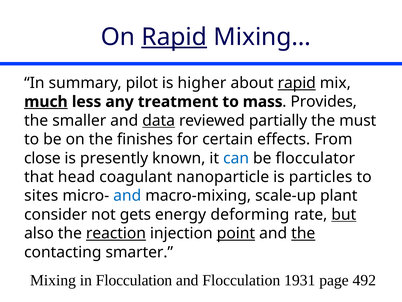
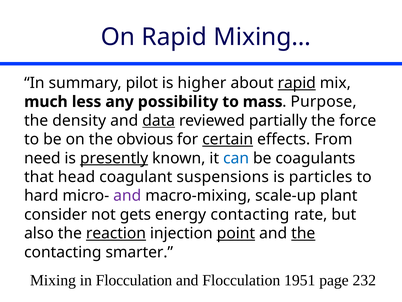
Rapid underline: present -> none (174, 37)
much underline: present -> none (46, 102)
treatment: treatment -> possibility (178, 102)
Provides: Provides -> Purpose (324, 102)
smaller: smaller -> density (79, 120)
must: must -> force (358, 120)
finishes: finishes -> obvious (145, 139)
certain underline: none -> present (228, 139)
close: close -> need (42, 158)
presently underline: none -> present (114, 158)
flocculator: flocculator -> coagulants (315, 158)
nanoparticle: nanoparticle -> suspensions (223, 177)
sites: sites -> hard (41, 195)
and colour: blue -> purple (127, 195)
energy deforming: deforming -> contacting (250, 214)
but underline: present -> none (344, 214)
1931: 1931 -> 1951 (300, 280)
492: 492 -> 232 (364, 280)
